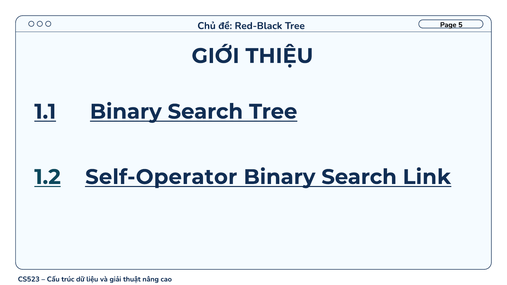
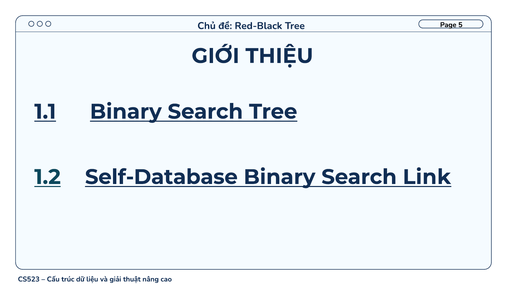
Self-Operator: Self-Operator -> Self-Database (161, 177)
